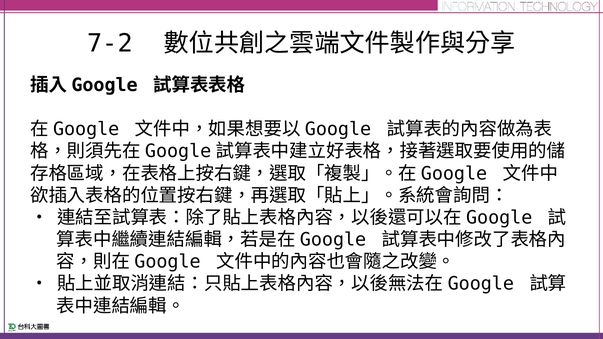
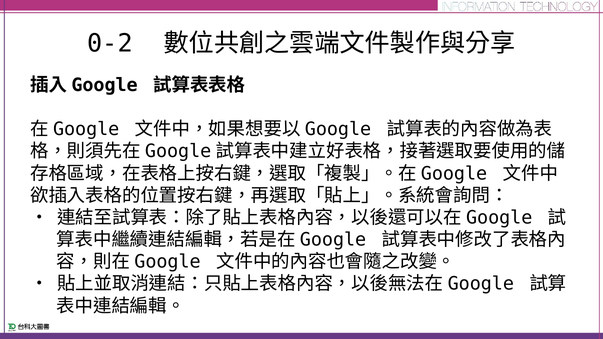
7-2: 7-2 -> 0-2 (110, 44)
